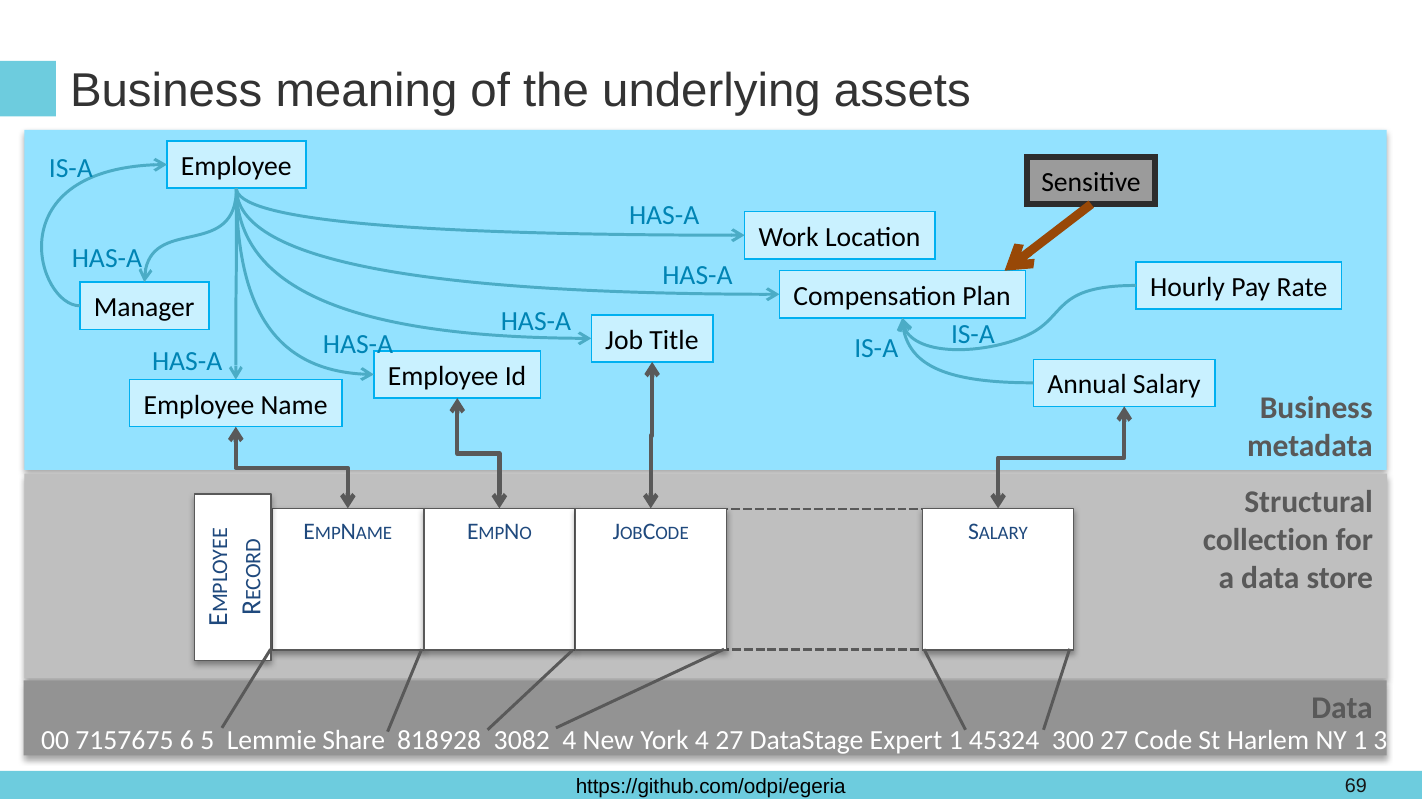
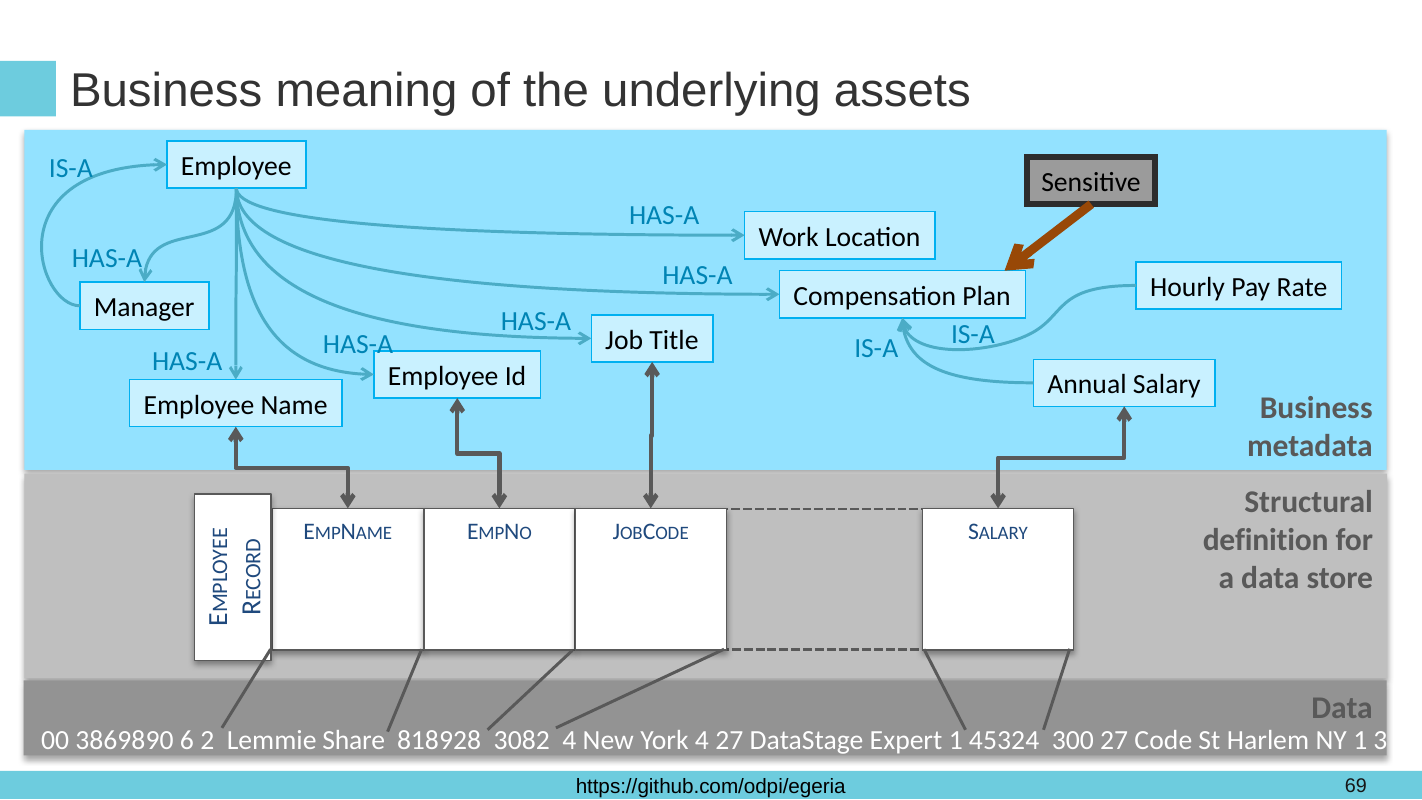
collection: collection -> definition (1266, 540)
7157675: 7157675 -> 3869890 (124, 741)
5: 5 -> 2 (207, 741)
